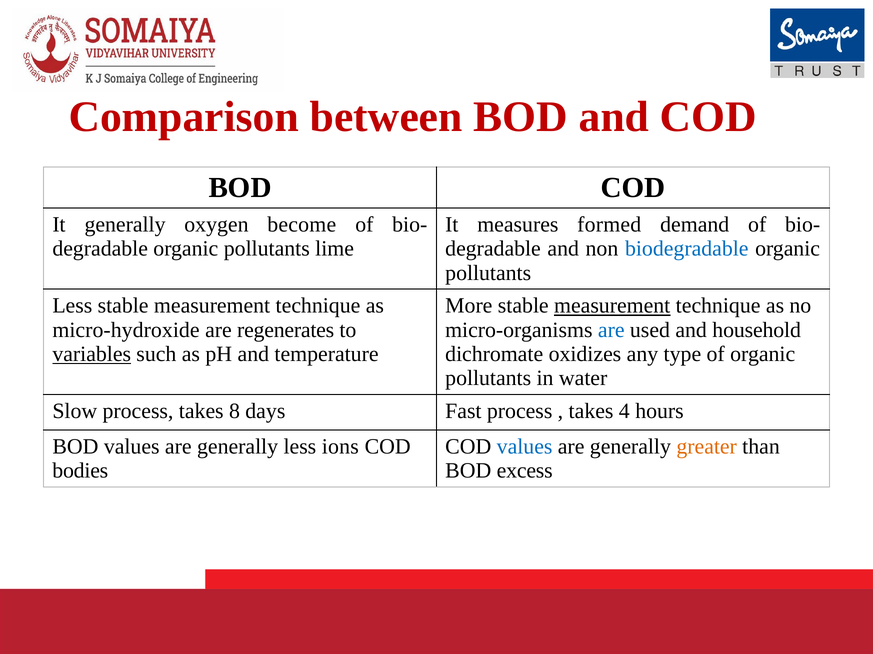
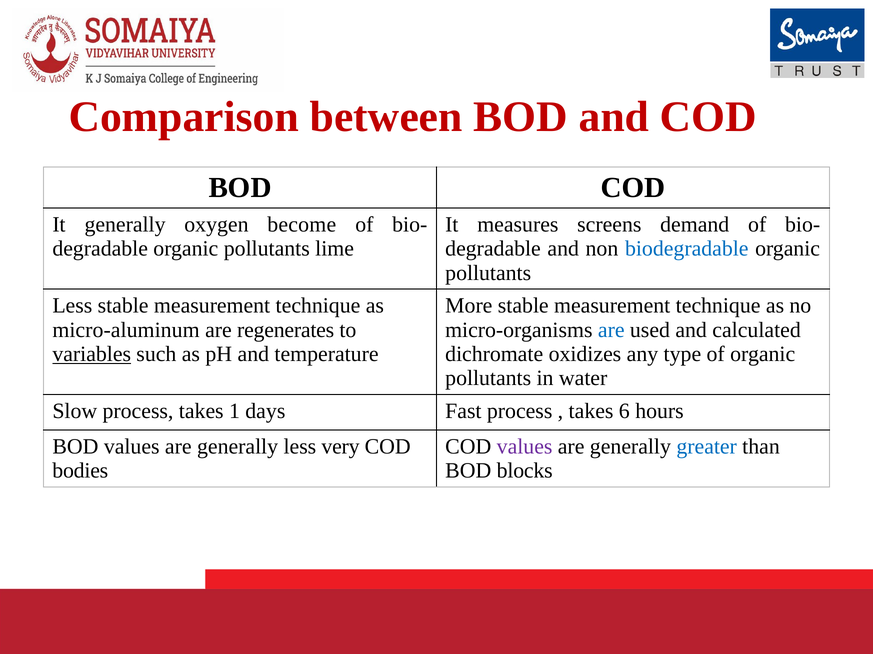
formed: formed -> screens (609, 225)
measurement underline: present -> none (612, 306)
micro-hydroxide: micro-hydroxide -> micro-aluminum (126, 330)
household: household -> calculated (757, 330)
8: 8 -> 1 (235, 412)
4: 4 -> 6 (624, 412)
ions: ions -> very (341, 447)
values colour: blue -> purple (525, 447)
greater colour: orange -> blue (707, 447)
excess: excess -> blocks (525, 471)
